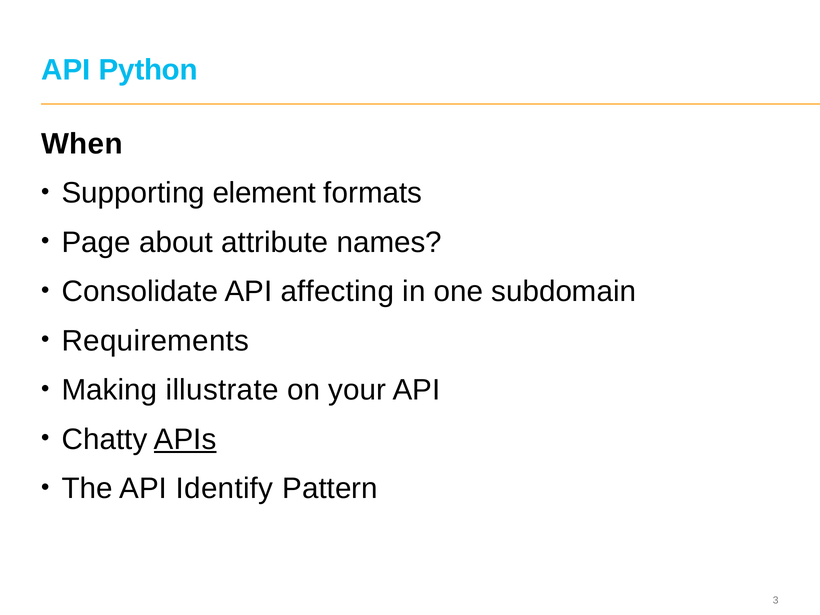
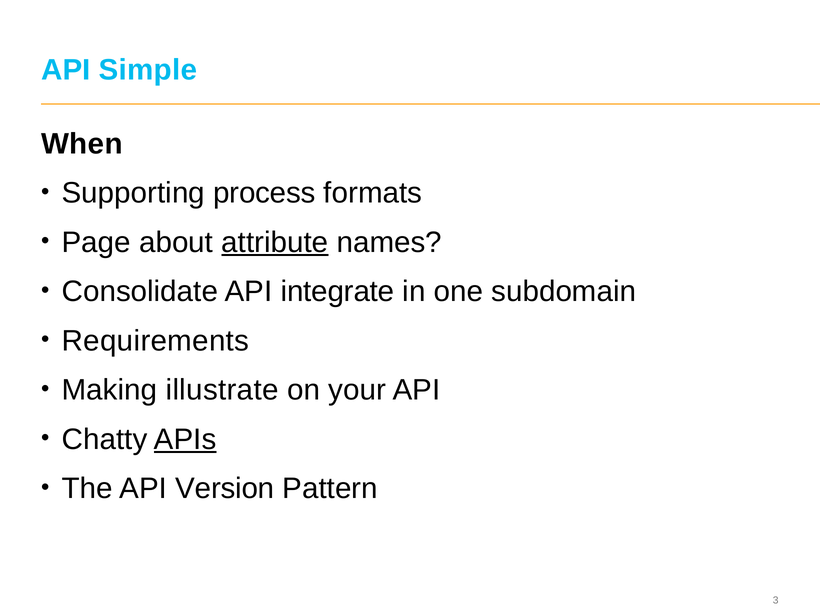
Python: Python -> Simple (148, 70)
element: element -> process (264, 193)
attribute underline: none -> present (275, 242)
affecting: affecting -> integrate (338, 292)
Identify: Identify -> Version (225, 489)
